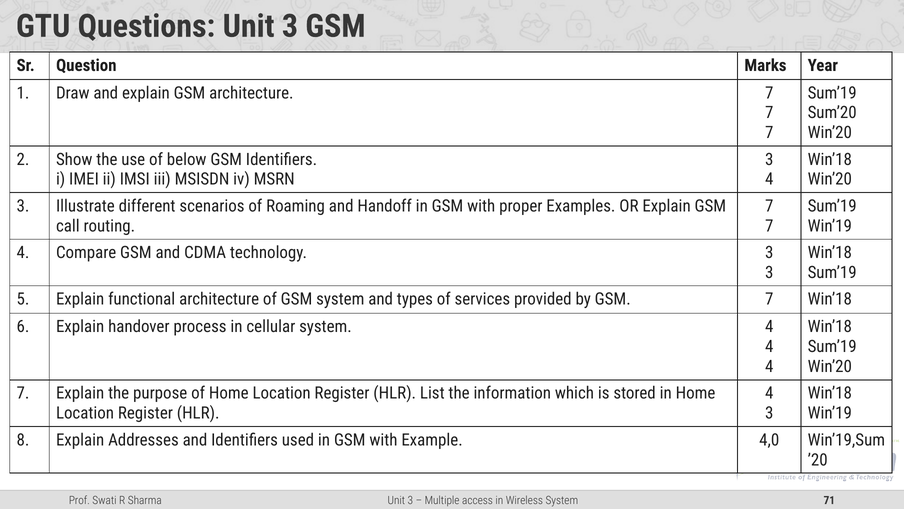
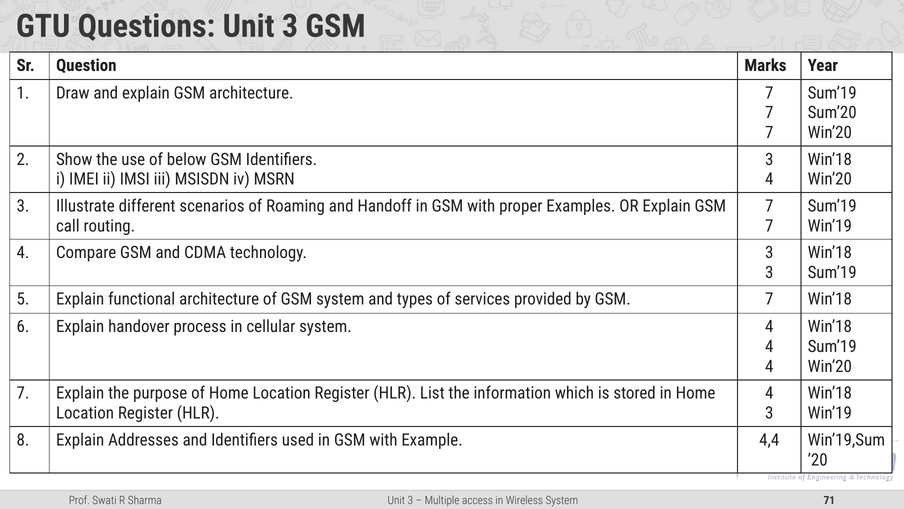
4,0: 4,0 -> 4,4 (769, 440)
